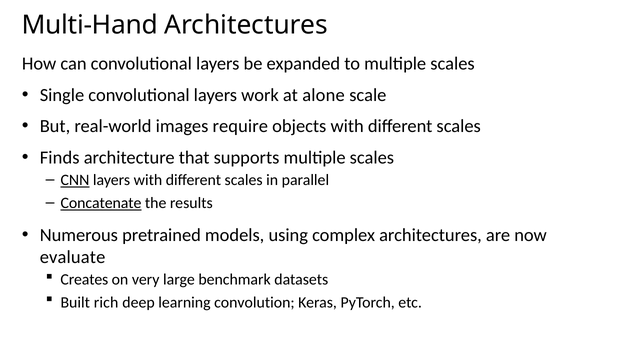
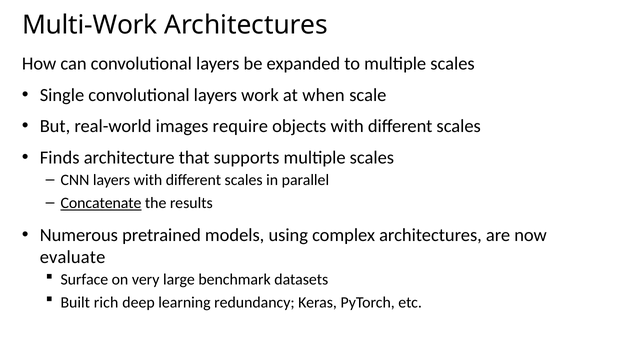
Multi-Hand: Multi-Hand -> Multi-Work (90, 25)
alone: alone -> when (323, 95)
CNN underline: present -> none (75, 180)
Creates: Creates -> Surface (84, 279)
convolution: convolution -> redundancy (254, 302)
